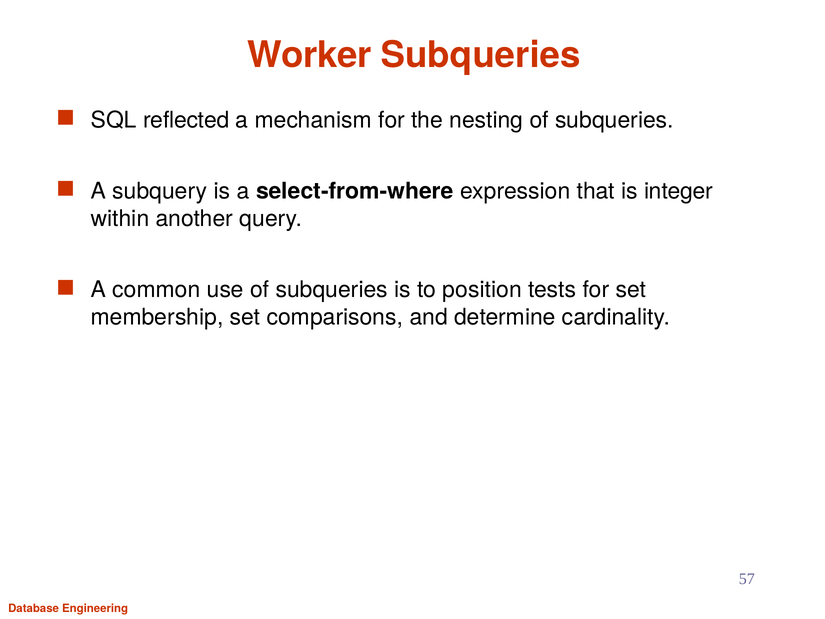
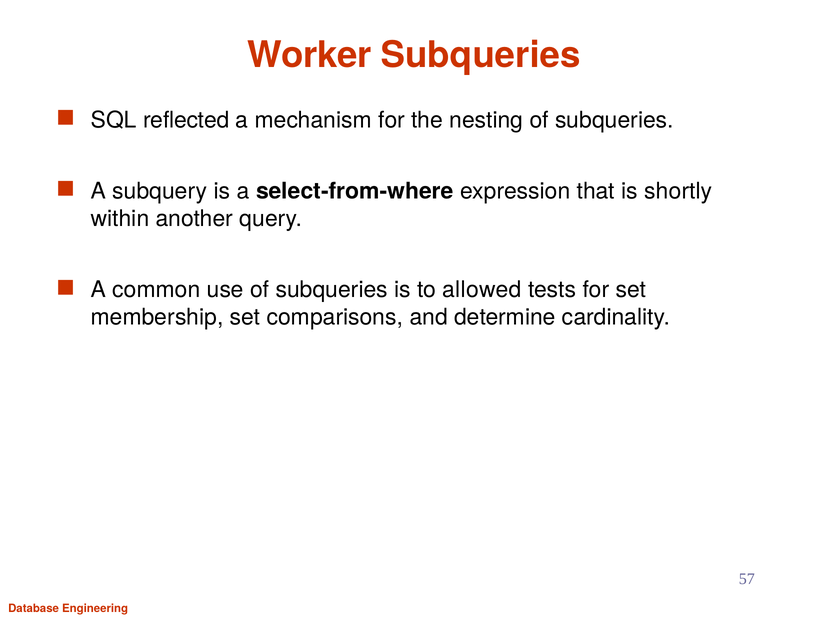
integer: integer -> shortly (678, 191)
position: position -> allowed (482, 290)
